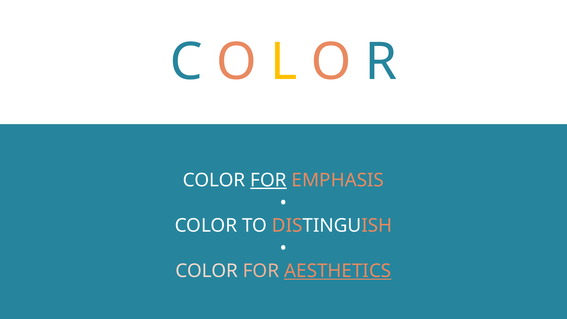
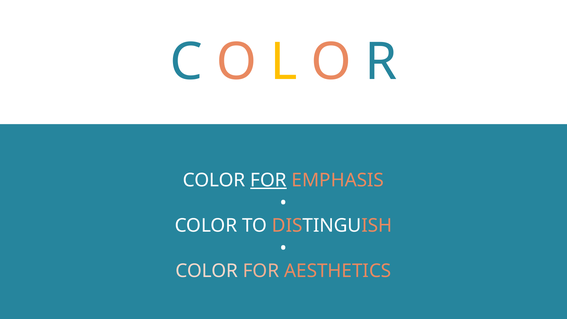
AESTHETICS underline: present -> none (338, 271)
